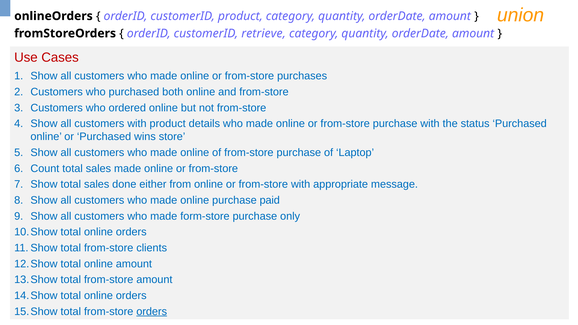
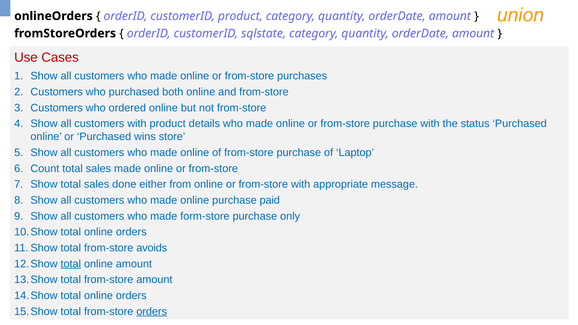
retrieve: retrieve -> sqlstate (264, 33)
clients: clients -> avoids (152, 248)
total underline: none -> present (71, 264)
